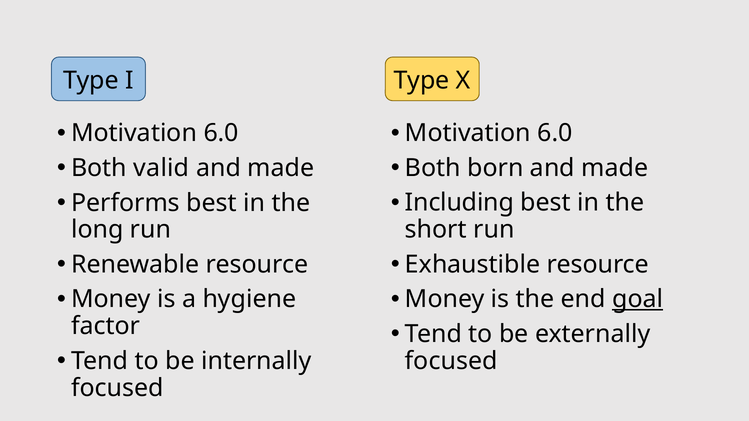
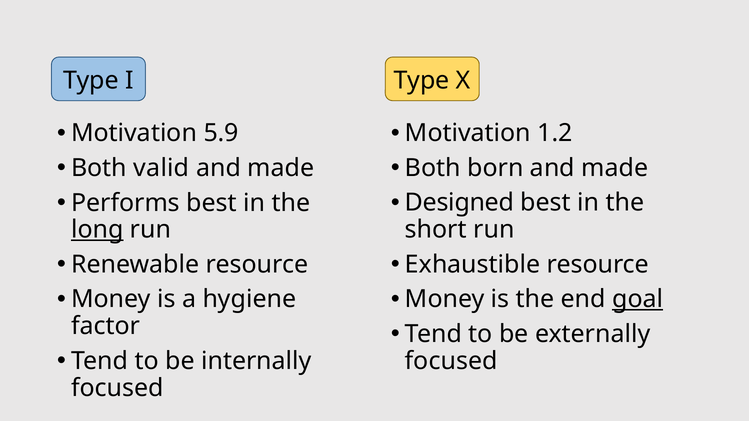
6.0: 6.0 -> 1.2 (555, 133)
6.0: 6.0 -> 5.9 (221, 133)
Including: Including -> Designed (459, 203)
long underline: none -> present (97, 230)
